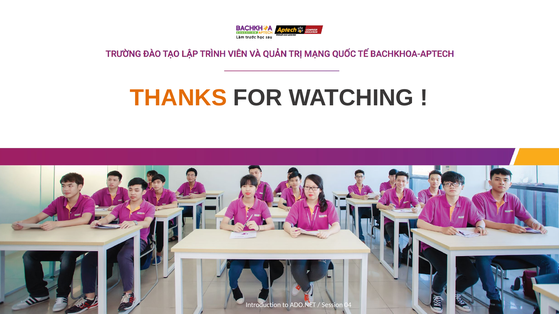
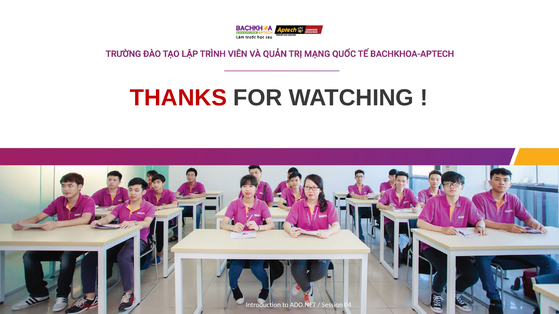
THANKS colour: orange -> red (178, 98)
